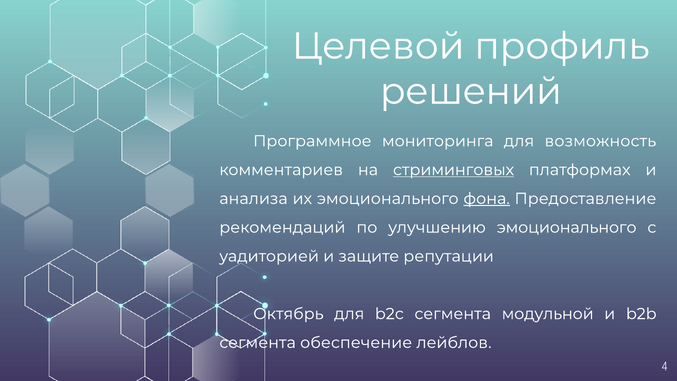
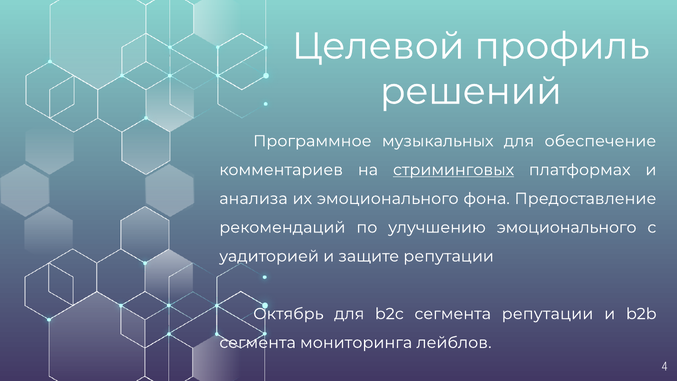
мониторинга: мониторинга -> музыкальных (438, 141)
возможность: возможность -> обеспечение (600, 141)
фона underline: present -> none (487, 199)
сегмента модульной: модульной -> репутации (547, 314)
обеспечение: обеспечение -> мониторинга (356, 342)
